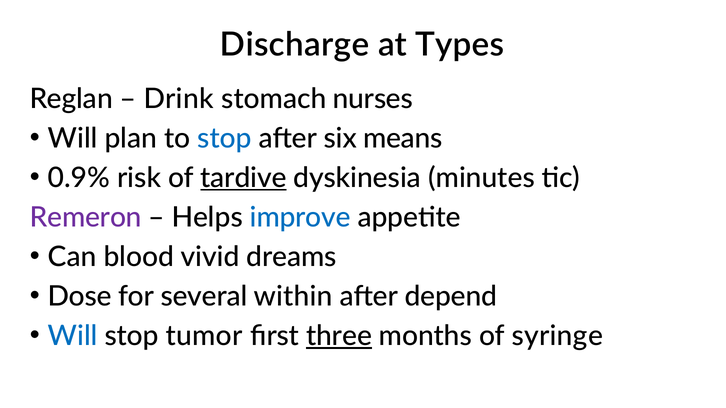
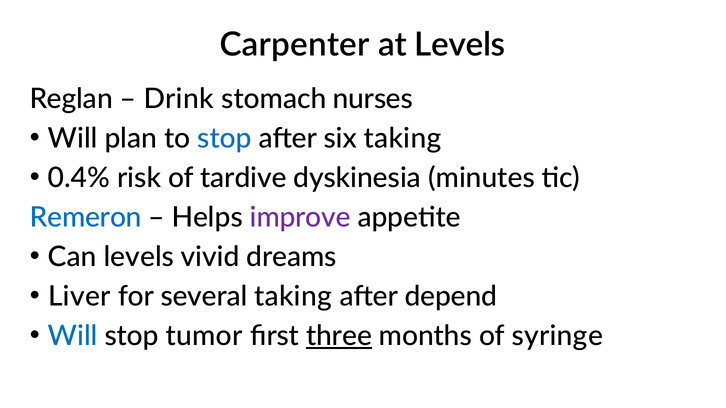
Discharge: Discharge -> Carpenter (295, 45)
at Types: Types -> Levels (460, 45)
six means: means -> taking (403, 138)
0.9%: 0.9% -> 0.4% (79, 178)
tardive underline: present -> none (243, 178)
Remeron colour: purple -> blue (86, 217)
improve colour: blue -> purple (300, 217)
Can blood: blood -> levels (139, 257)
Dose: Dose -> Liver (79, 297)
several within: within -> taking (293, 297)
